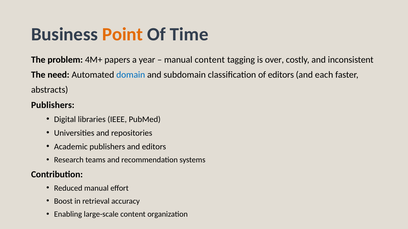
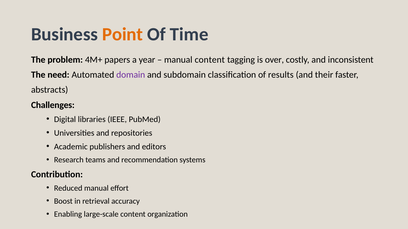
domain colour: blue -> purple (131, 75)
of editors: editors -> results (281, 75)
each: each -> their (324, 75)
Publishers: Publishers -> Challenges (53, 105)
